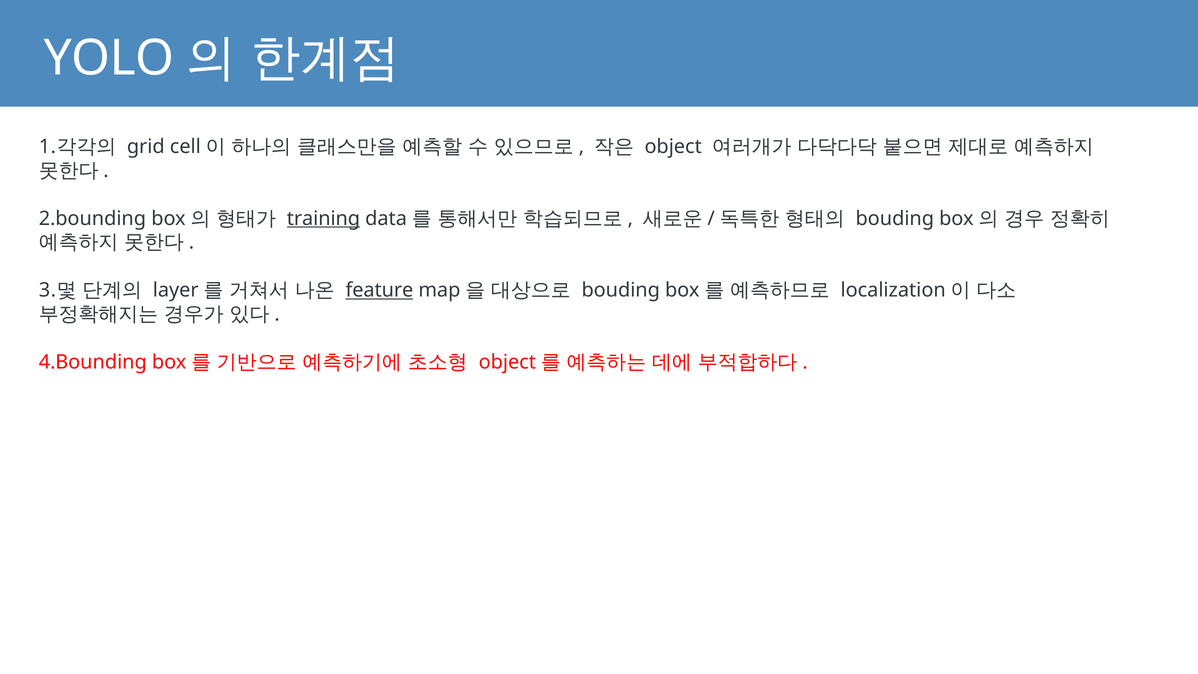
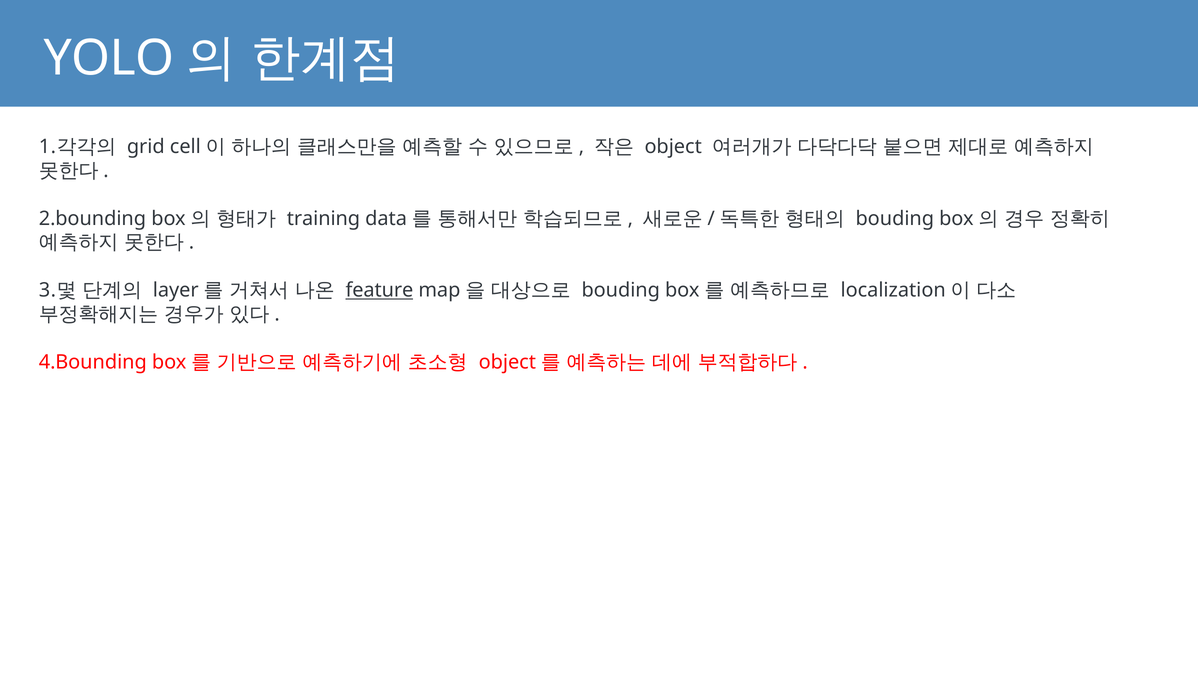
training underline: present -> none (323, 218)
